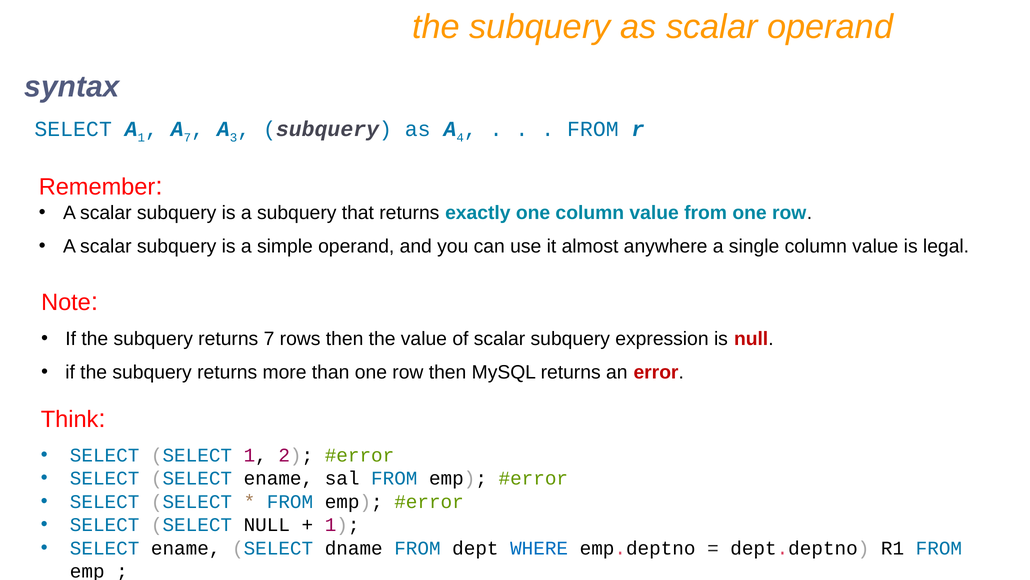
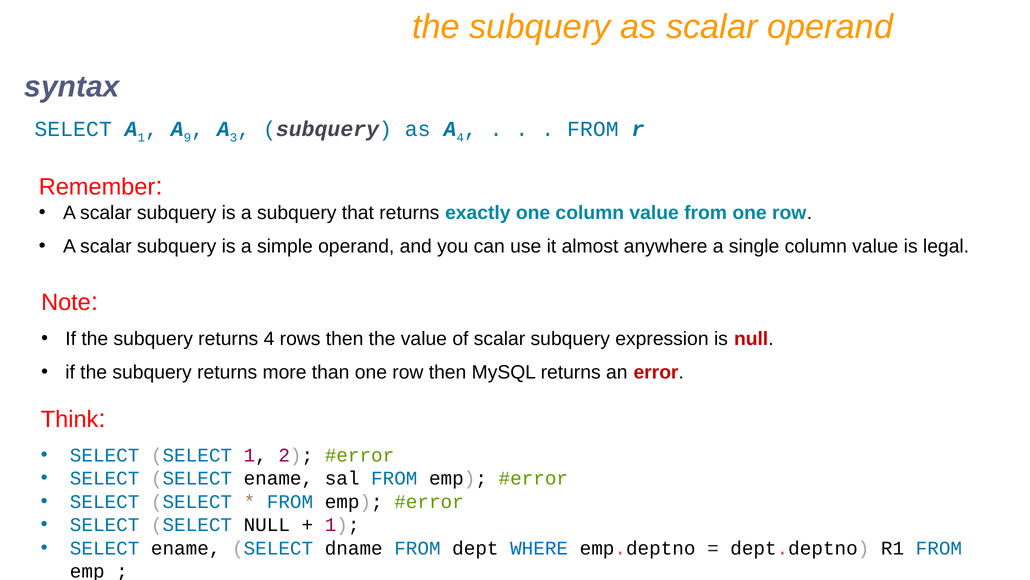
A 7: 7 -> 9 (187, 138)
returns 7: 7 -> 4 (269, 338)
